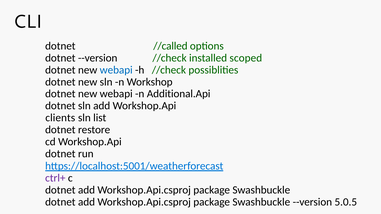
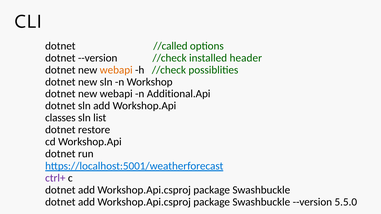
scoped: scoped -> header (246, 58)
webapi colour: blue -> orange (116, 70)
clients: clients -> classes (60, 118)
5.0.5: 5.0.5 -> 5.5.0 (346, 202)
